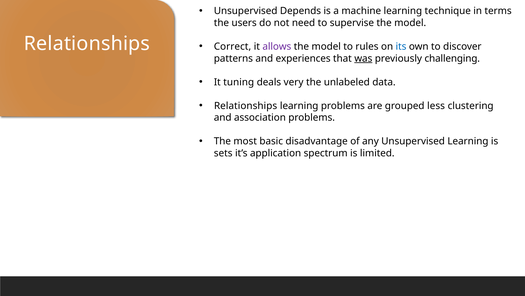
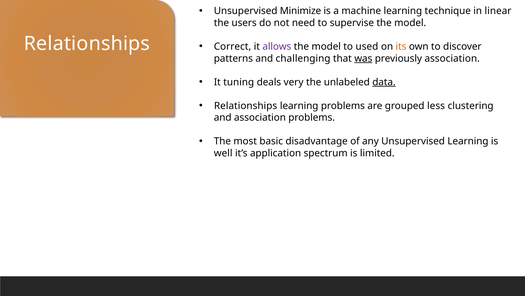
Depends: Depends -> Minimize (301, 11)
terms: terms -> linear (498, 11)
rules: rules -> used (367, 46)
its colour: blue -> orange (401, 46)
experiences: experiences -> challenging (303, 58)
previously challenging: challenging -> association (452, 58)
data underline: none -> present (384, 82)
sets: sets -> well (223, 153)
